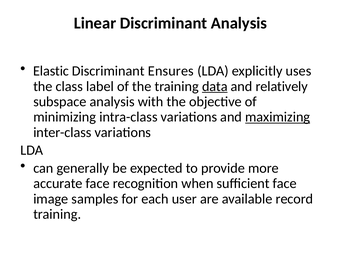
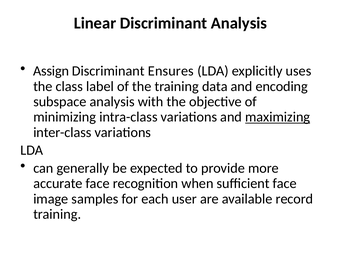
Elastic: Elastic -> Assign (51, 71)
data underline: present -> none (215, 86)
relatively: relatively -> encoding (282, 86)
